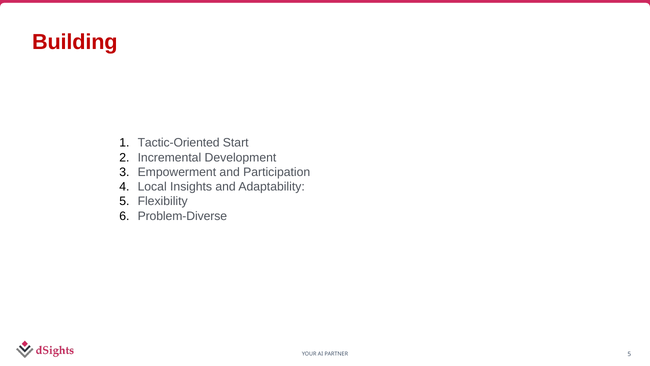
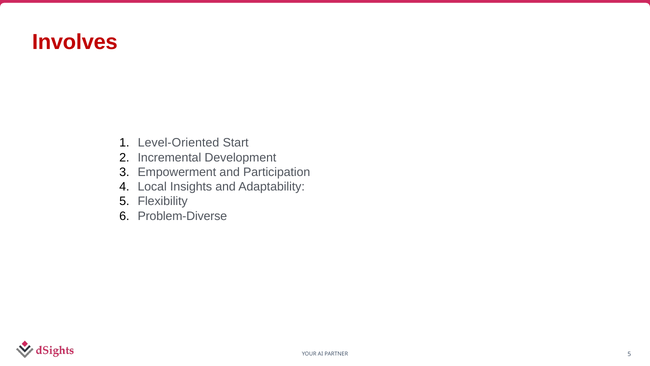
Building: Building -> Involves (75, 42)
Tactic-Oriented: Tactic-Oriented -> Level-Oriented (179, 143)
